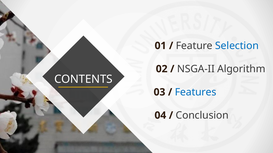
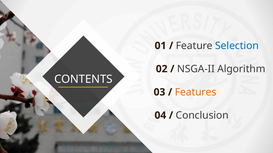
Features colour: blue -> orange (196, 92)
